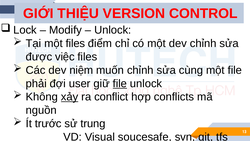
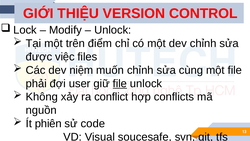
một files: files -> trên (75, 43)
xảy underline: present -> none (70, 97)
trước: trước -> phiên (48, 123)
trung: trung -> code (93, 123)
